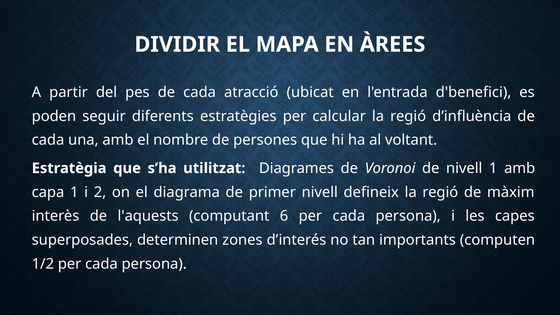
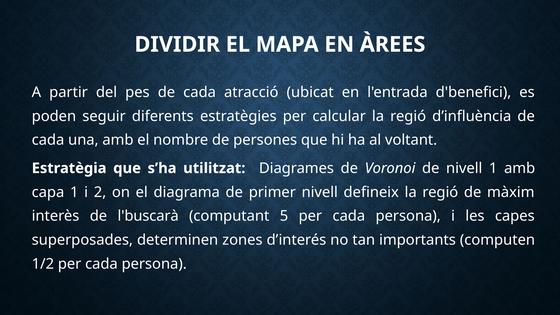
l'aquests: l'aquests -> l'buscarà (148, 216)
6: 6 -> 5 (284, 216)
